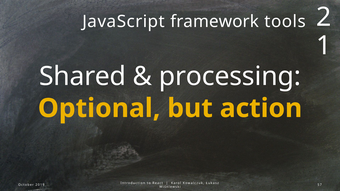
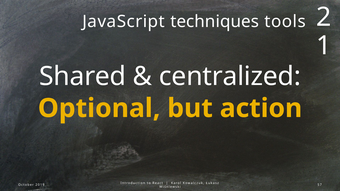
framework: framework -> techniques (215, 21)
processing: processing -> centralized (230, 77)
